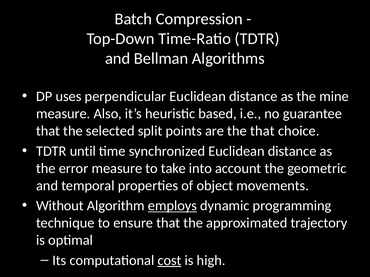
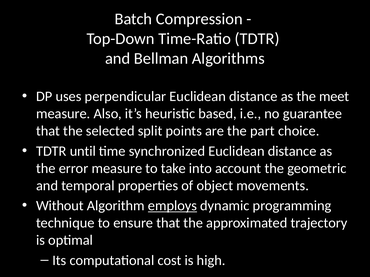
mine: mine -> meet (334, 97)
the that: that -> part (262, 131)
cost underline: present -> none (169, 261)
